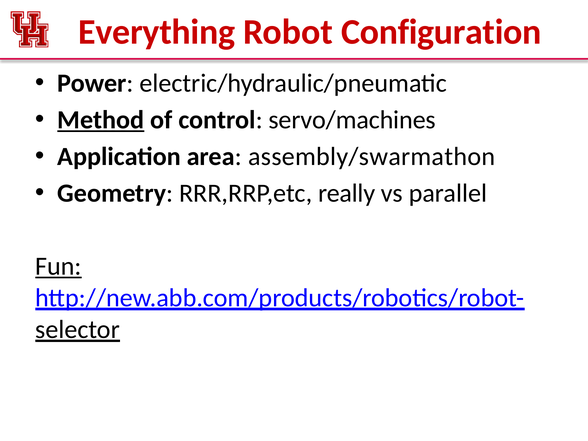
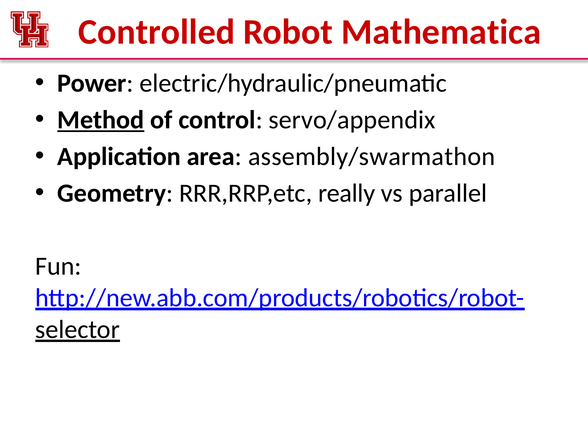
Everything: Everything -> Controlled (157, 32)
Configuration: Configuration -> Mathematica (441, 32)
servo/machines: servo/machines -> servo/appendix (352, 120)
Fun underline: present -> none (58, 266)
